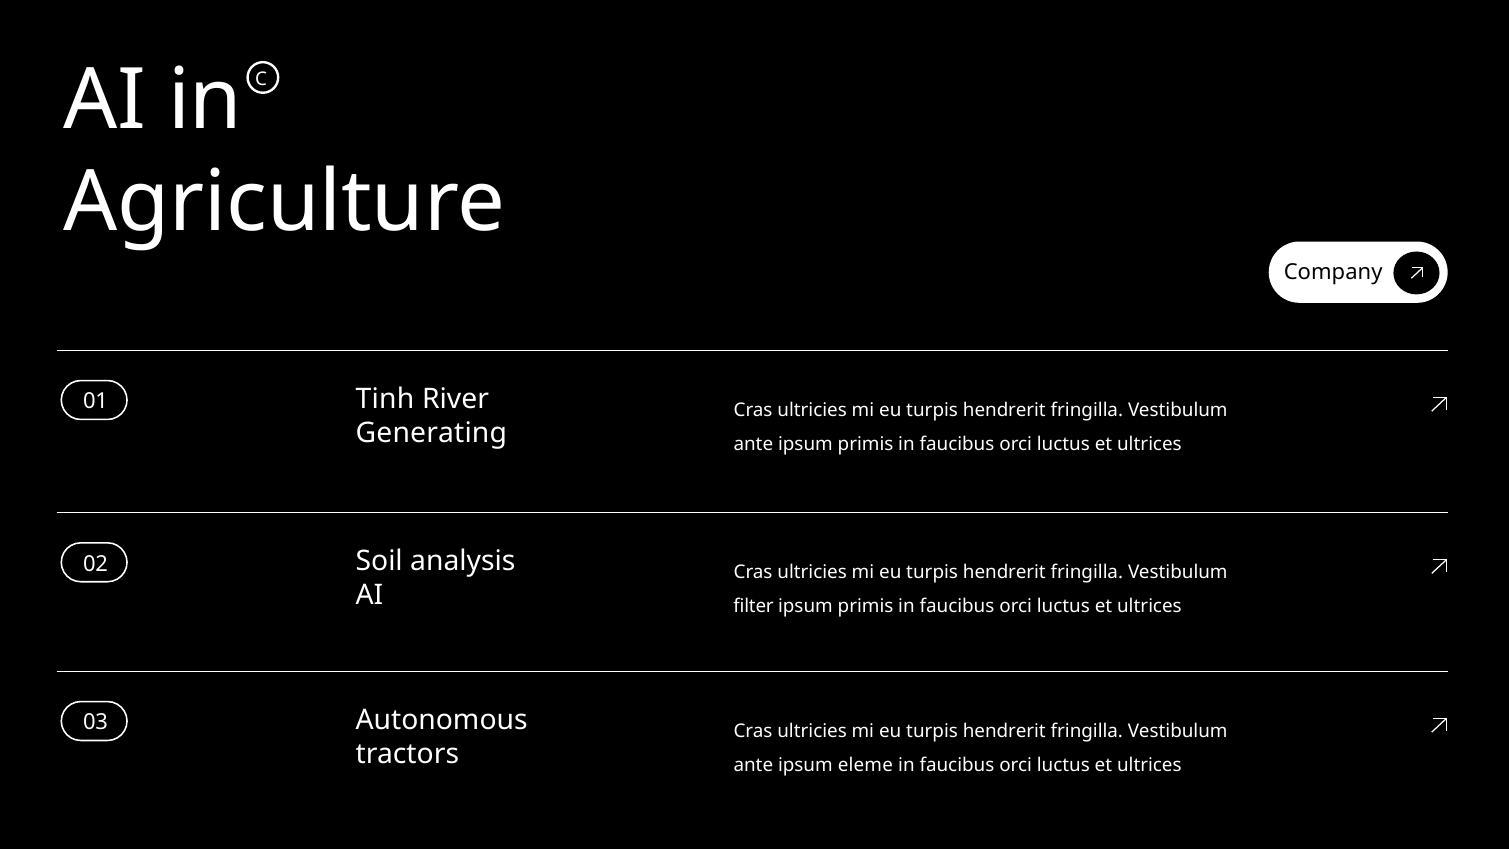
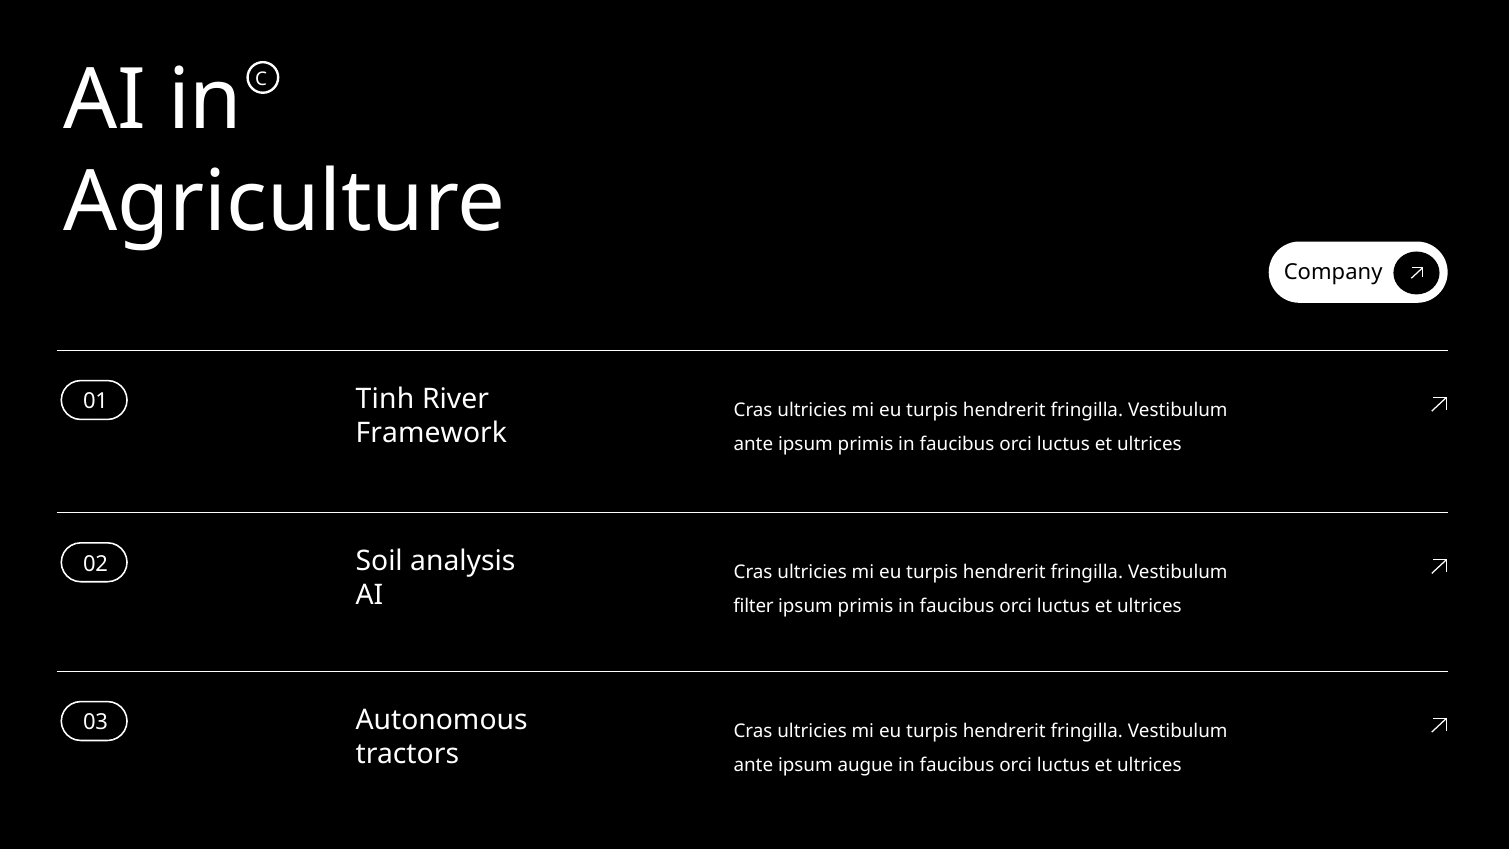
Generating: Generating -> Framework (431, 433)
eleme: eleme -> augue (865, 765)
